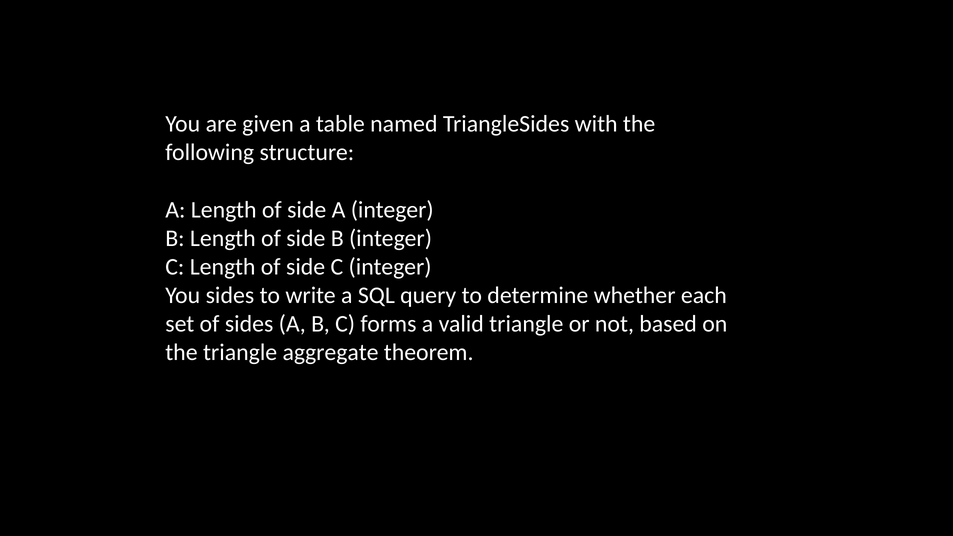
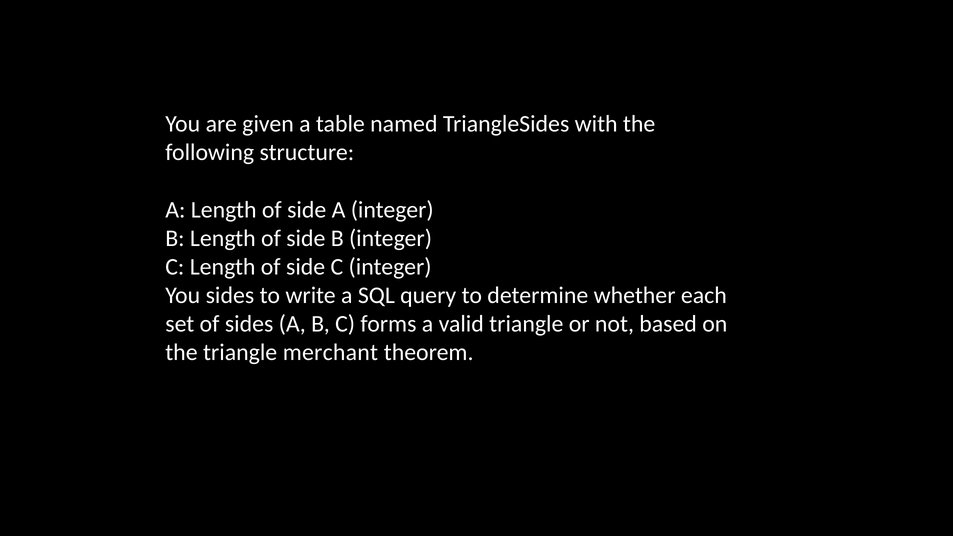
aggregate: aggregate -> merchant (330, 353)
